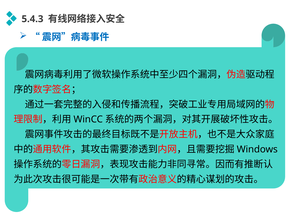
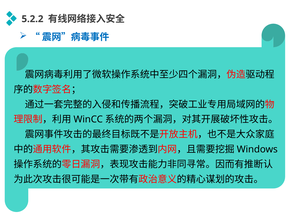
5.4.3: 5.4.3 -> 5.2.2 (32, 19)
